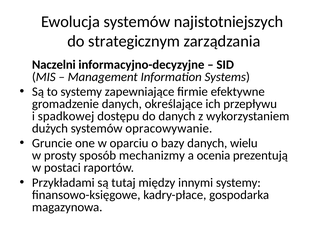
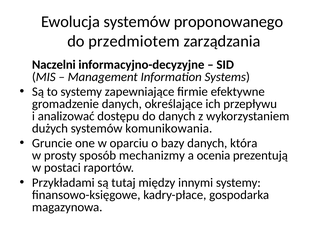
najistotniejszych: najistotniejszych -> proponowanego (229, 22)
strategicznym: strategicznym -> przedmiotem (134, 41)
spadkowej: spadkowej -> analizować (66, 116)
opracowywanie: opracowywanie -> komunikowania (169, 128)
wielu: wielu -> która (244, 143)
